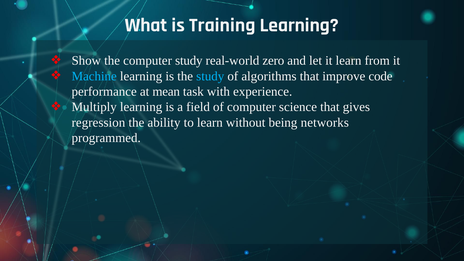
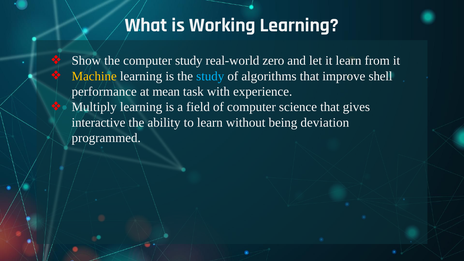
Training: Training -> Working (222, 25)
Machine colour: light blue -> yellow (94, 76)
code: code -> shell (381, 76)
regression: regression -> interactive (98, 123)
networks: networks -> deviation (325, 123)
